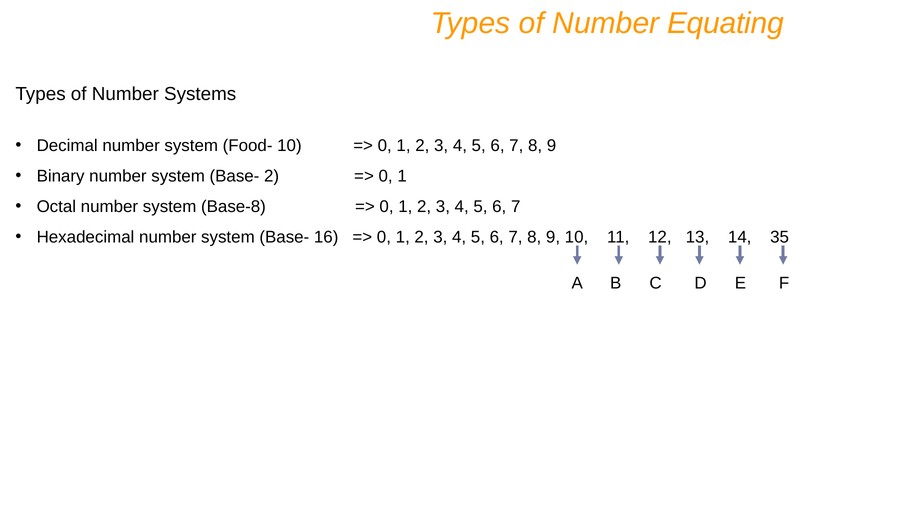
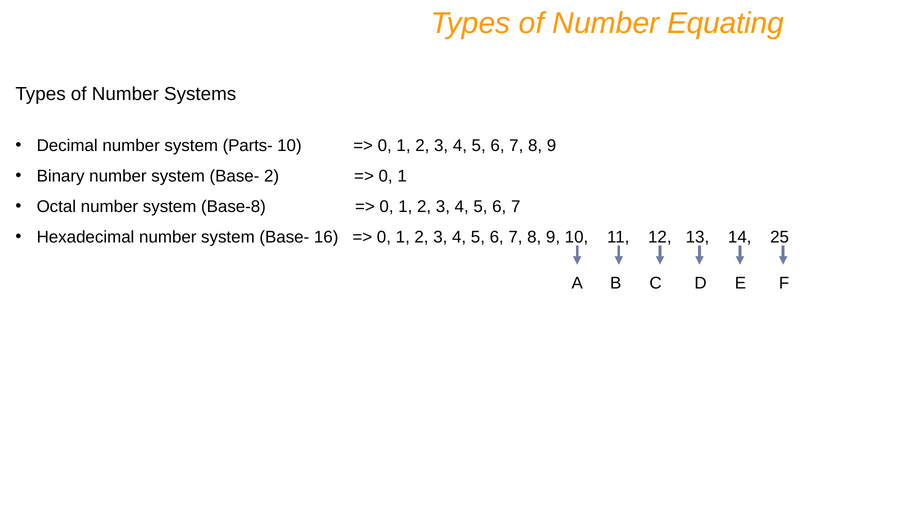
Food-: Food- -> Parts- (248, 146)
35: 35 -> 25 (780, 237)
